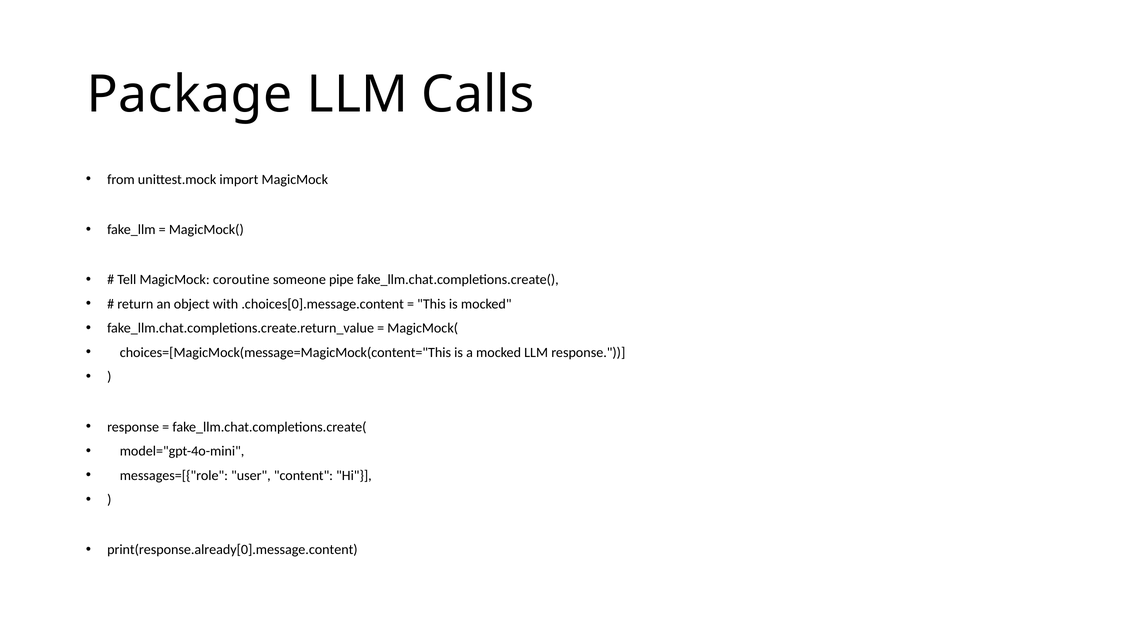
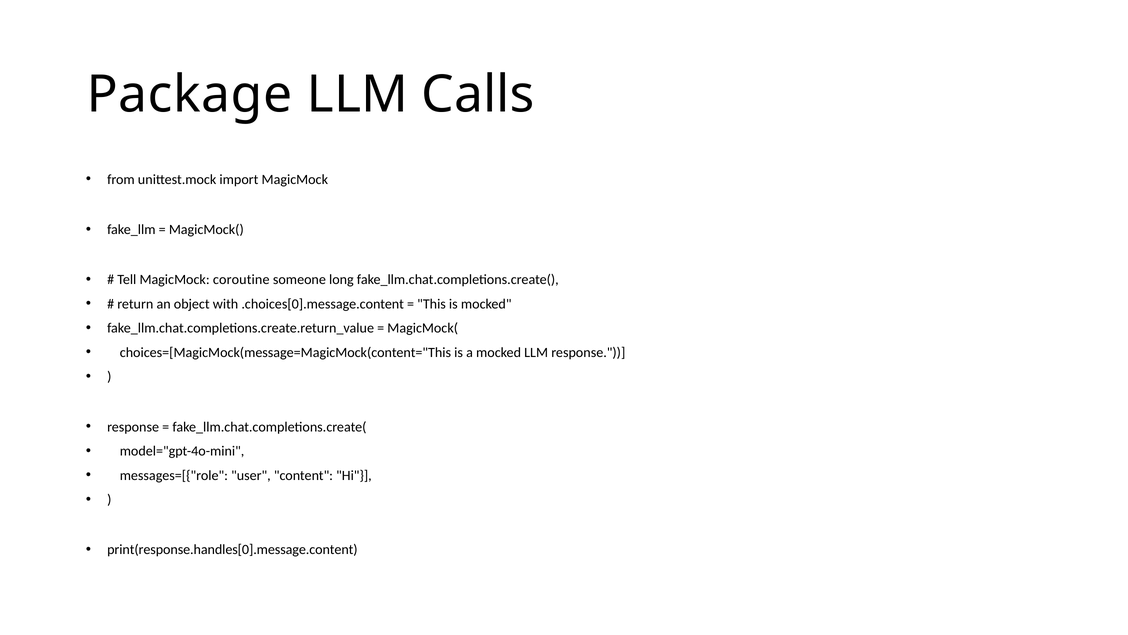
pipe: pipe -> long (341, 279)
print(response.already[0].message.content: print(response.already[0].message.content -> print(response.handles[0].message.content (232, 549)
